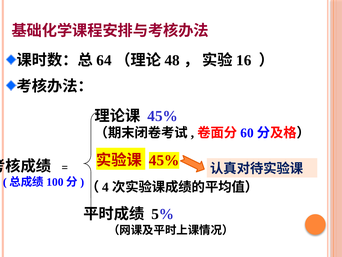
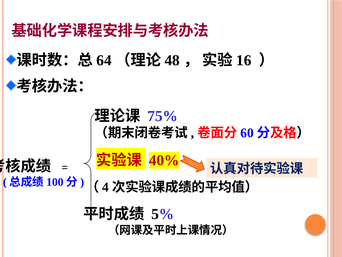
45%: 45% -> 75% (163, 116)
45%: 45% -> 40% (164, 160)
